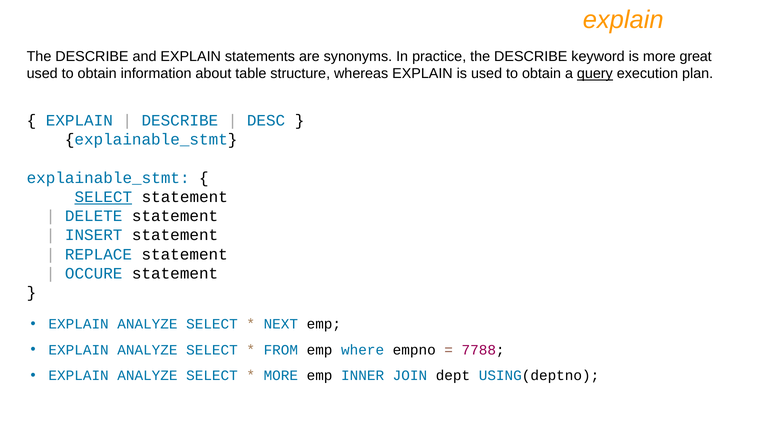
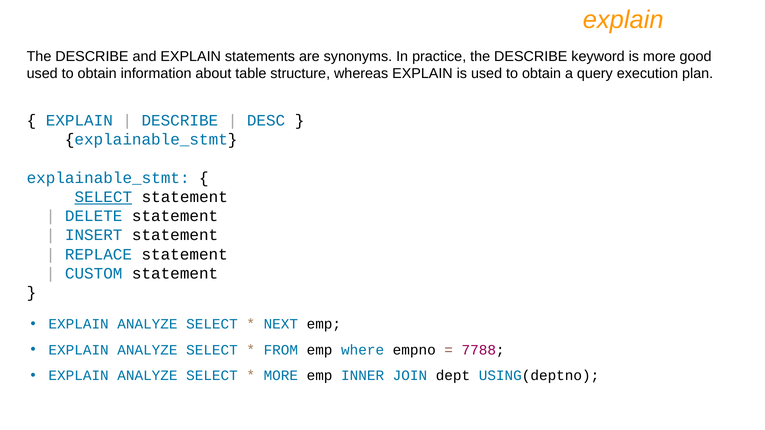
great: great -> good (696, 57)
query underline: present -> none (595, 74)
OCCURE: OCCURE -> CUSTOM (94, 274)
